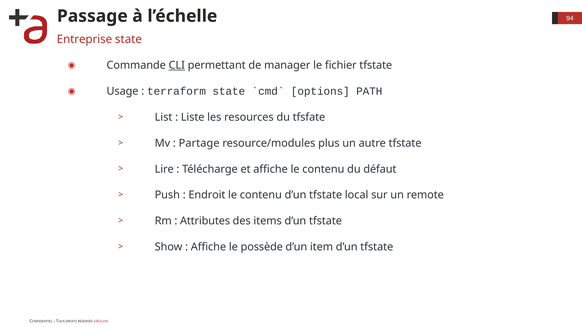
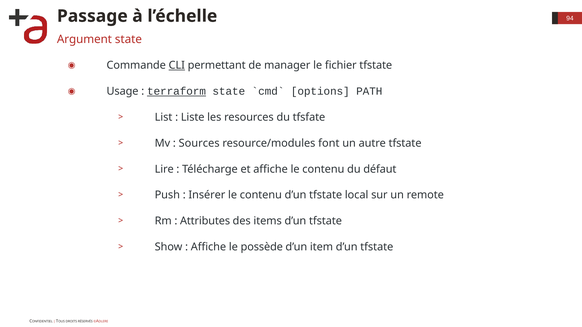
Entreprise: Entreprise -> Argument (84, 39)
terraform underline: none -> present (177, 91)
Partage: Partage -> Sources (199, 143)
plus: plus -> font (329, 143)
Endroit: Endroit -> Insérer (207, 195)
